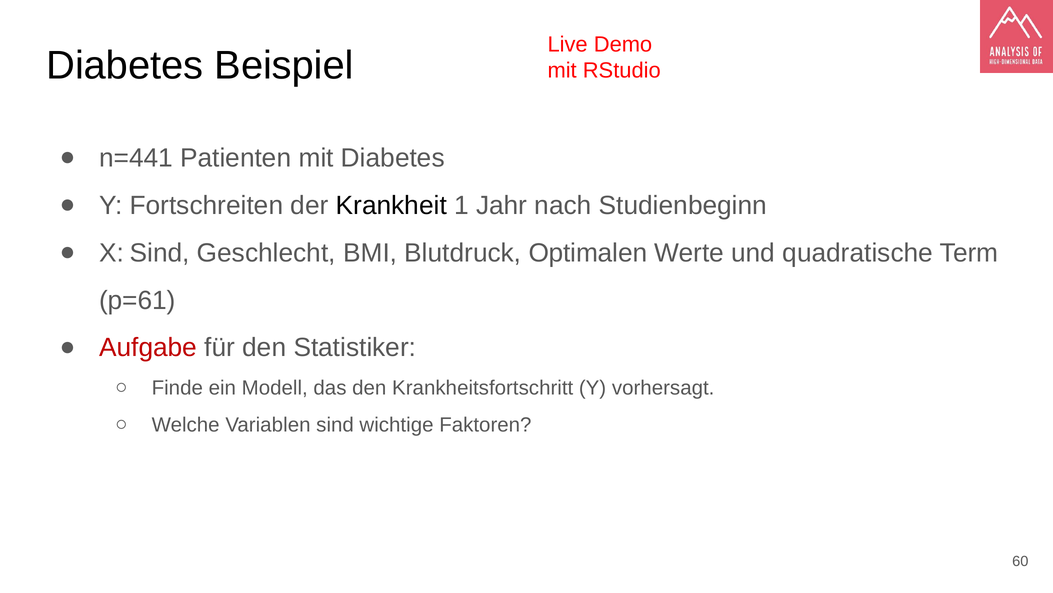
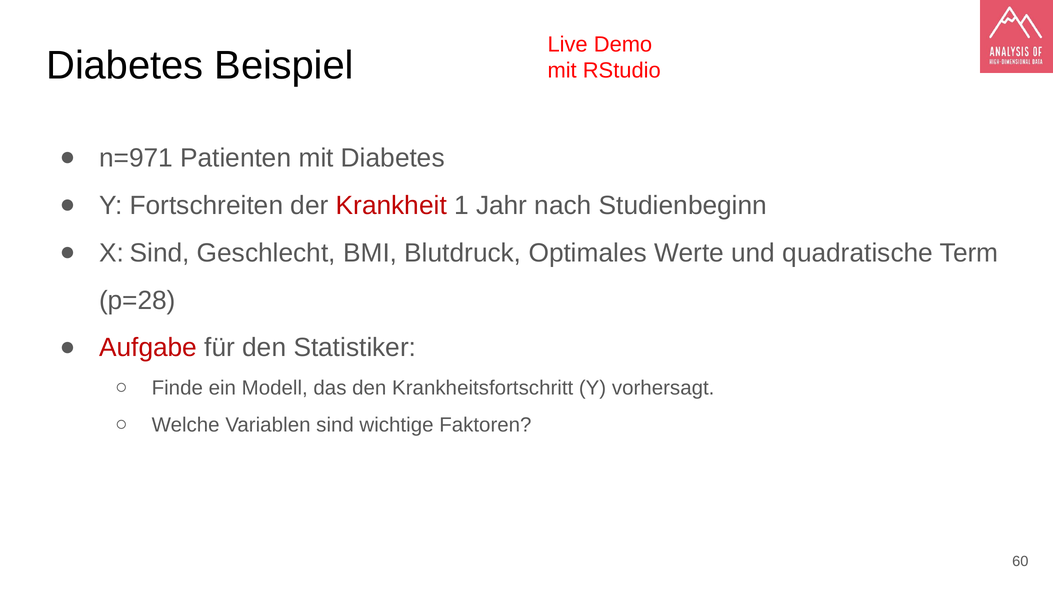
n=441: n=441 -> n=971 (136, 158)
Krankheit colour: black -> red (391, 205)
Optimalen: Optimalen -> Optimales (588, 253)
p=61: p=61 -> p=28 (137, 300)
